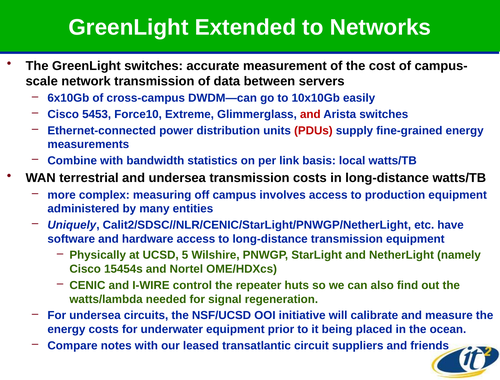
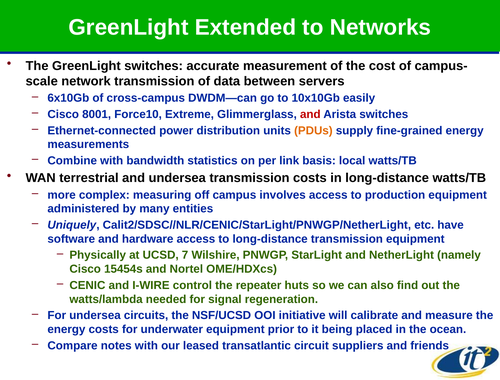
5453: 5453 -> 8001 (97, 114)
PDUs colour: red -> orange (313, 130)
5: 5 -> 7 (185, 255)
